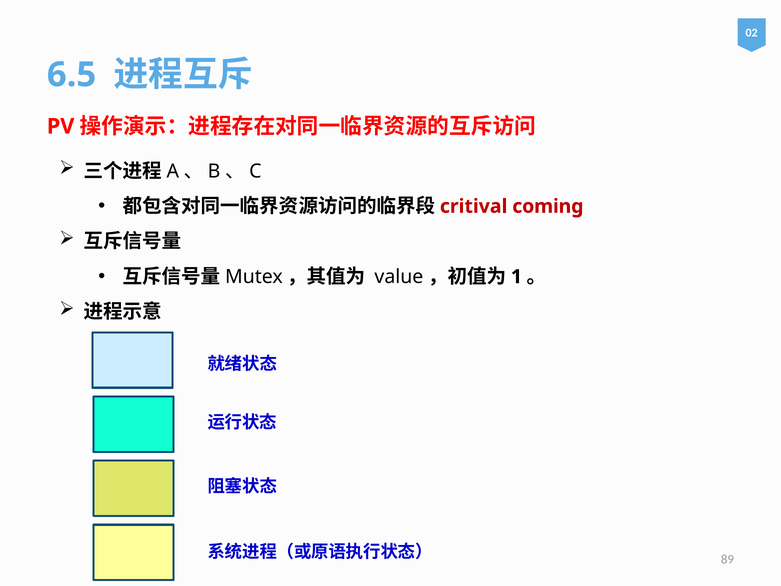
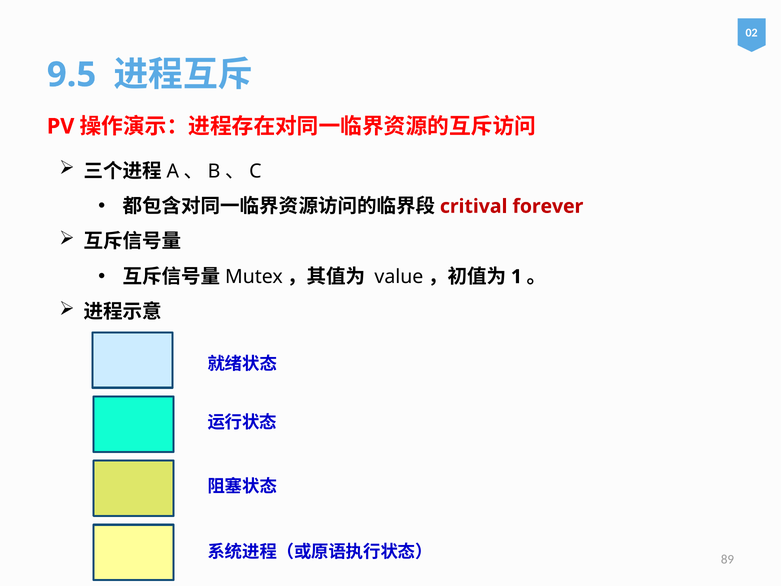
6.5: 6.5 -> 9.5 (72, 75)
coming: coming -> forever (548, 206)
